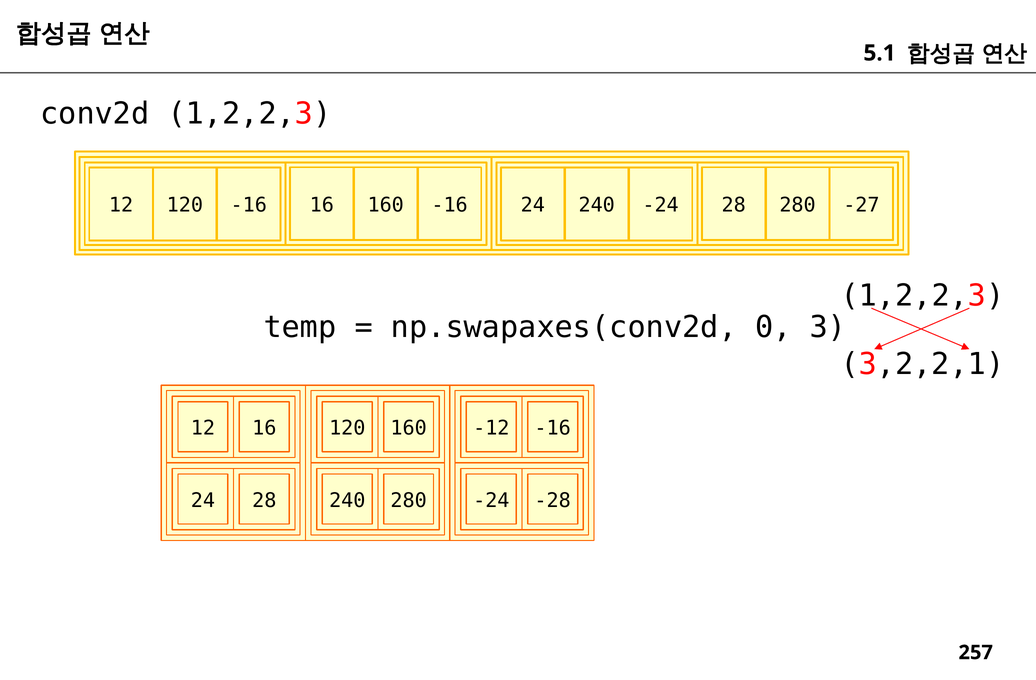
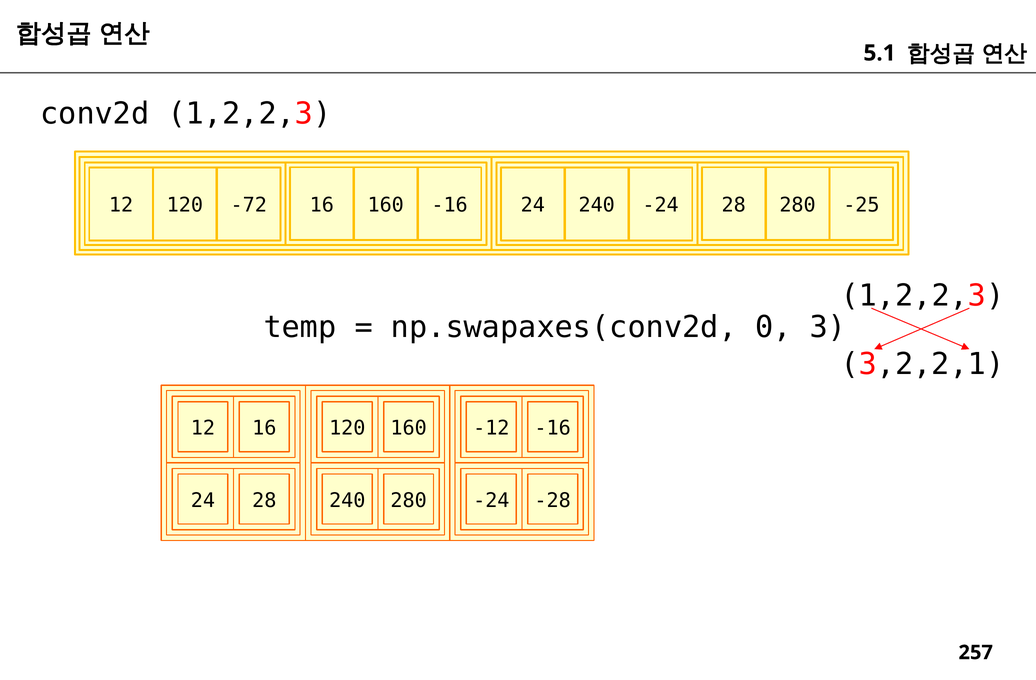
120 -16: -16 -> -72 (249, 205)
-27: -27 -> -25 (861, 205)
